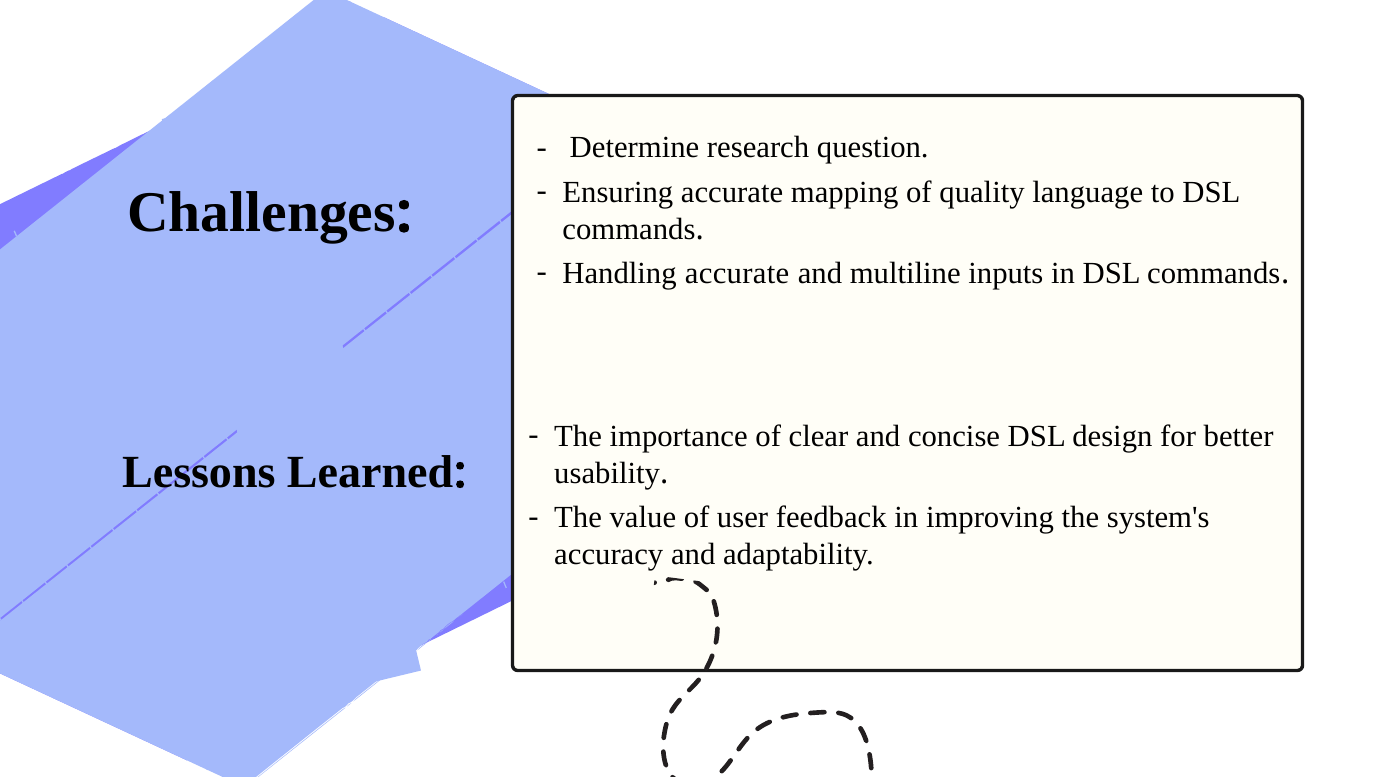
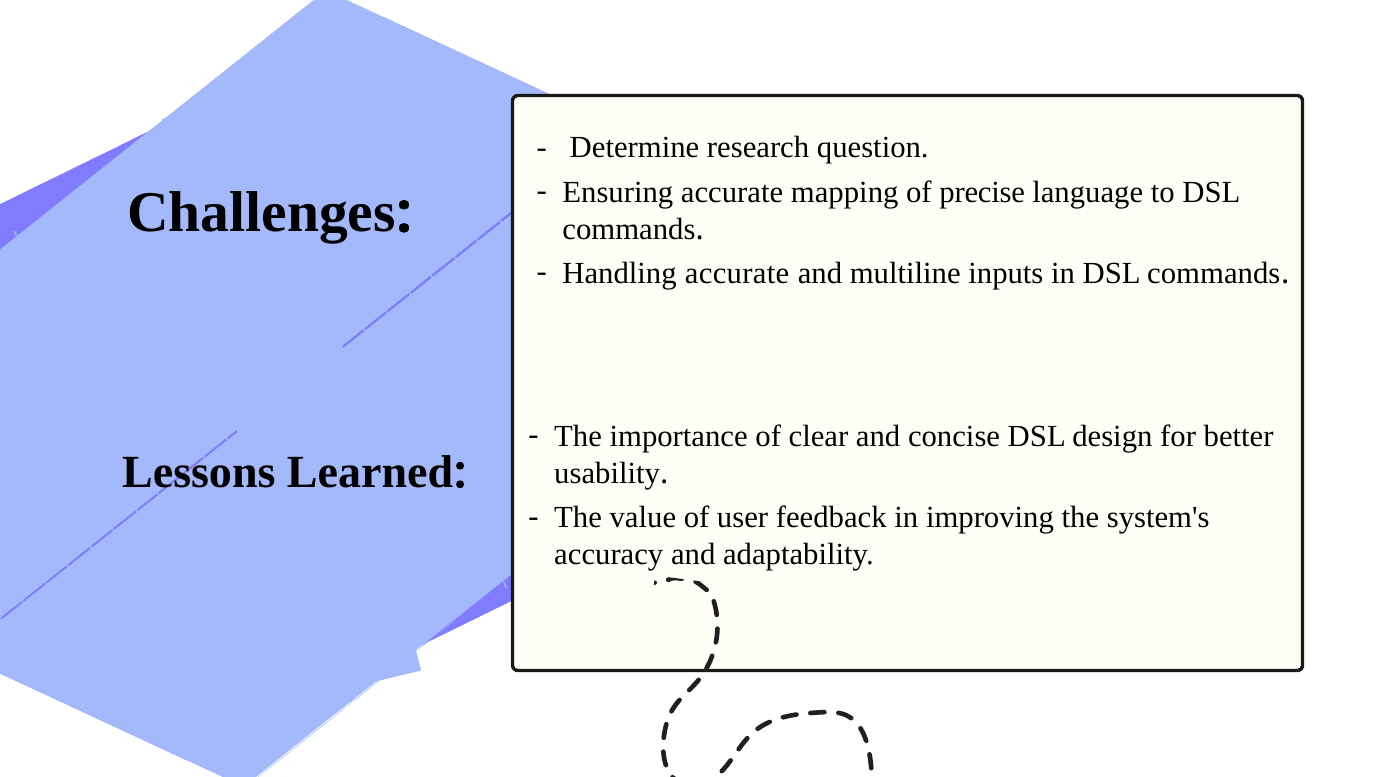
quality: quality -> precise (982, 192)
